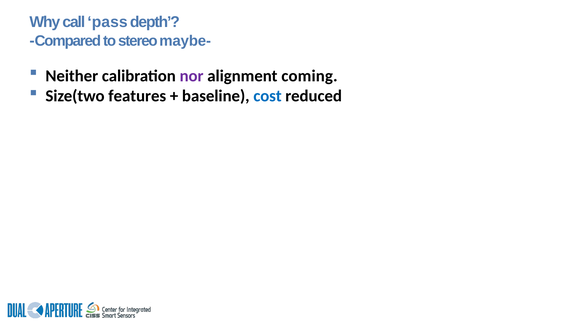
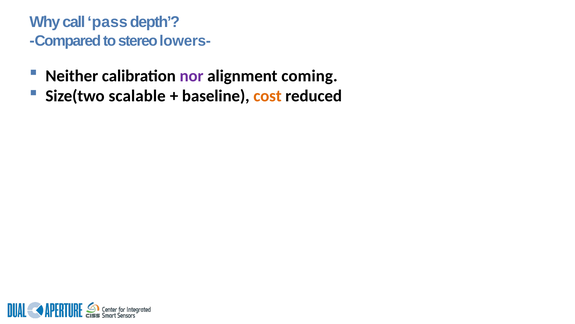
maybe-: maybe- -> lowers- (185, 41)
features: features -> scalable (137, 96)
cost colour: blue -> orange (267, 96)
